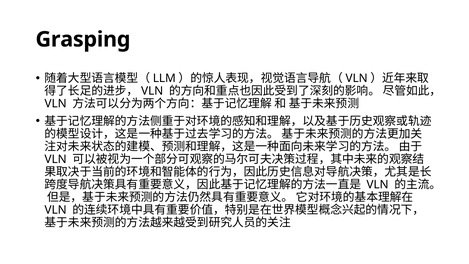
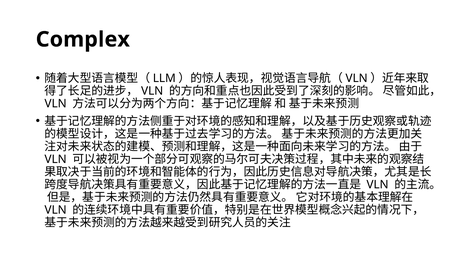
Grasping: Grasping -> Complex (83, 39)
